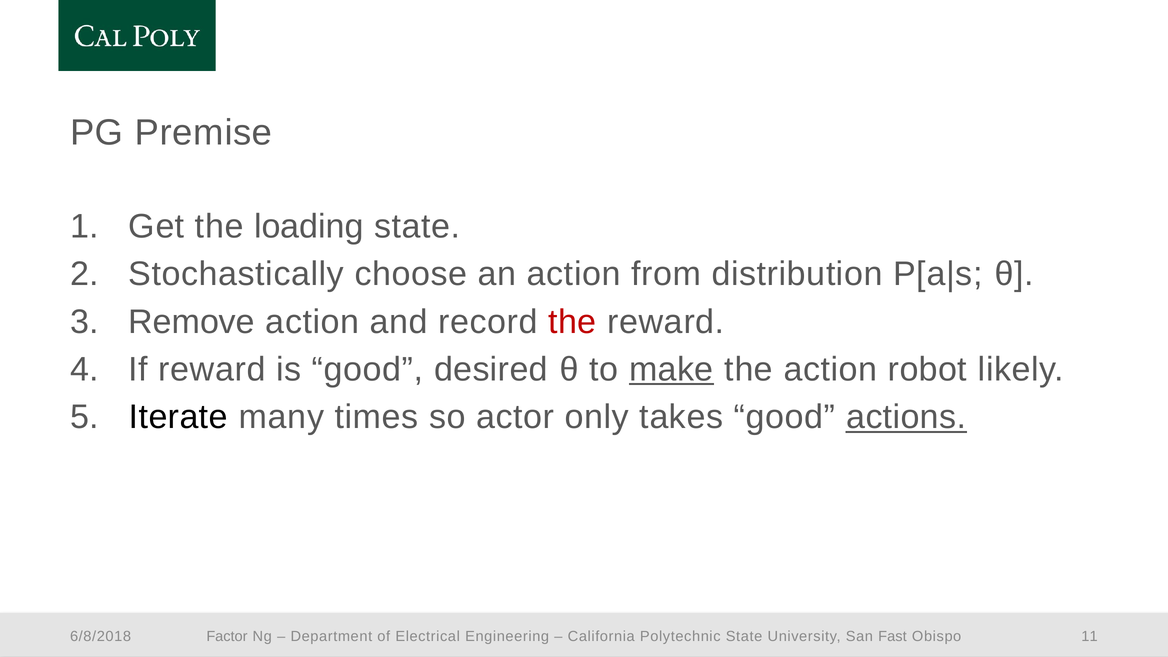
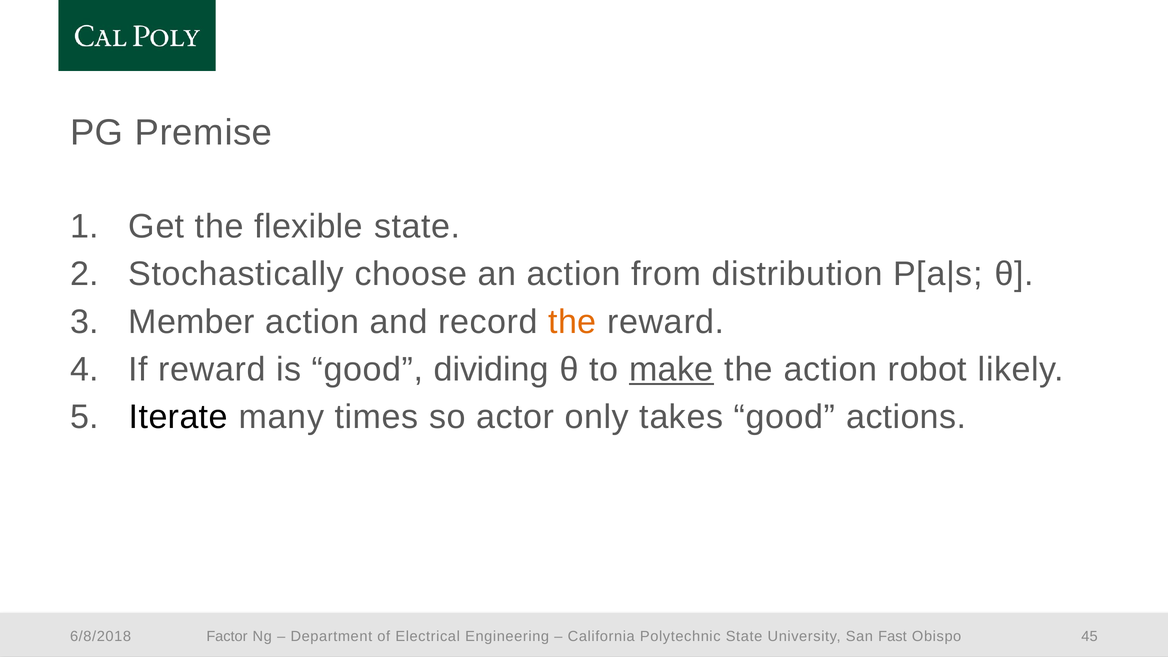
loading: loading -> flexible (309, 226)
Remove: Remove -> Member (192, 322)
the colour: red -> orange (572, 322)
desired: desired -> dividing (491, 370)
actions underline: present -> none (906, 417)
11: 11 -> 45 (1089, 637)
